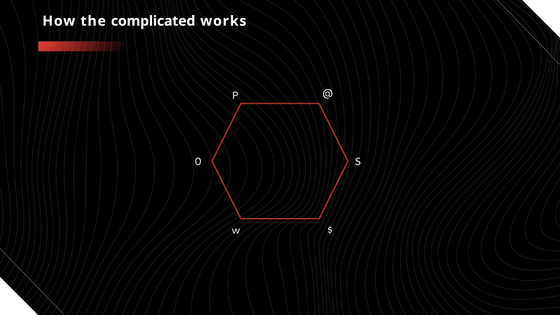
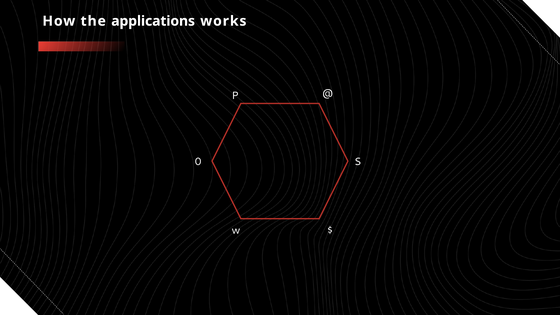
complicated: complicated -> applications (153, 21)
